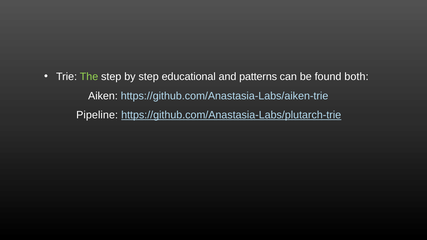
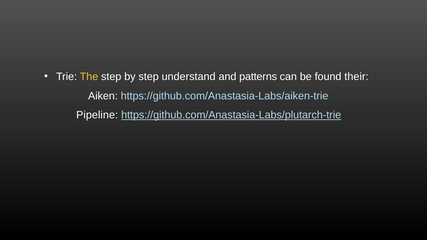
The colour: light green -> yellow (89, 77)
educational: educational -> understand (189, 77)
both: both -> their (356, 77)
